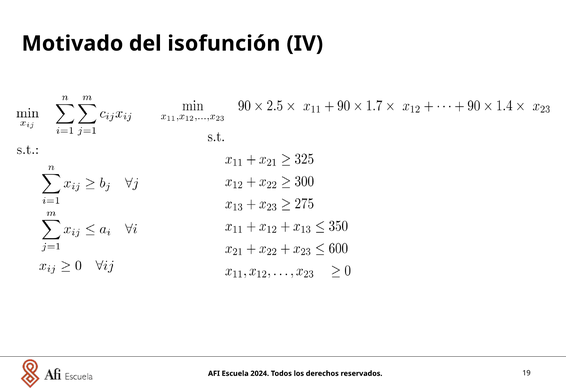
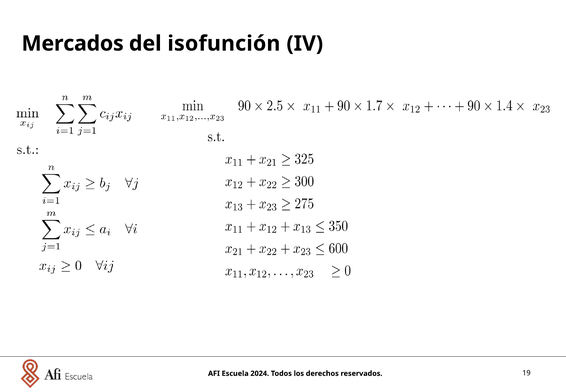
Motivado: Motivado -> Mercados (73, 44)
